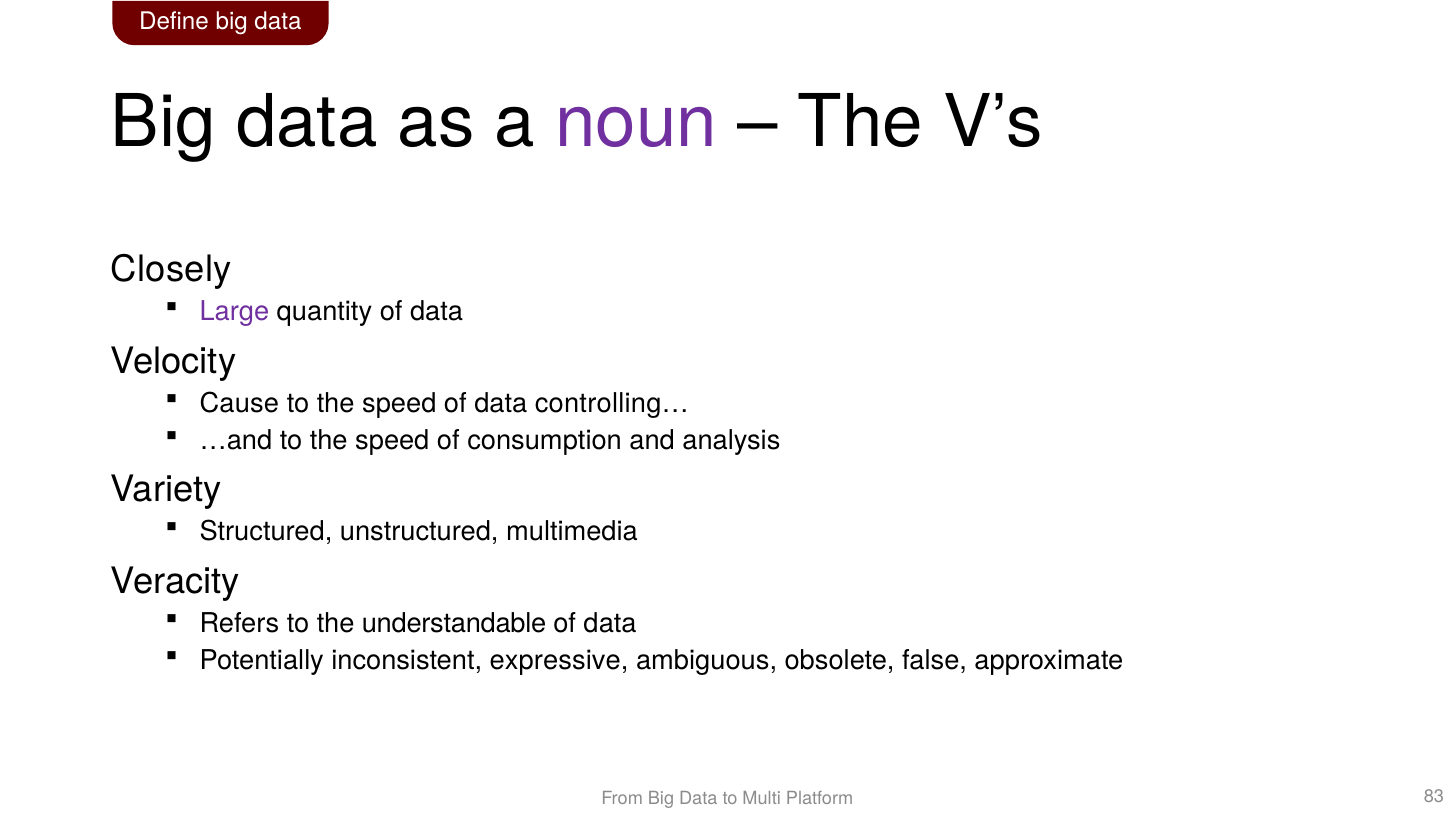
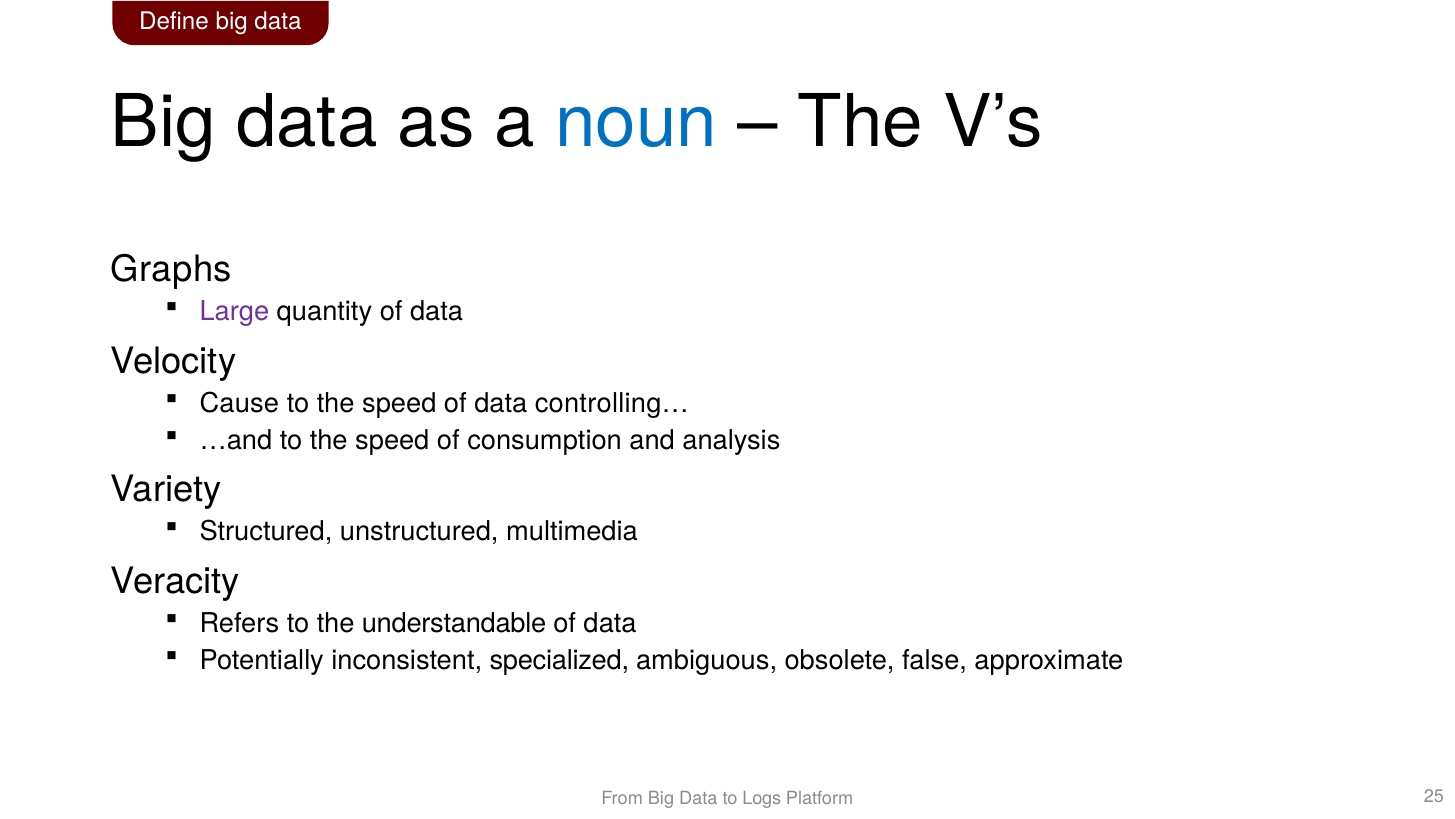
noun colour: purple -> blue (636, 122)
Closely: Closely -> Graphs (171, 270)
expressive: expressive -> specialized (559, 660)
Multi: Multi -> Logs (762, 798)
83: 83 -> 25 (1434, 796)
